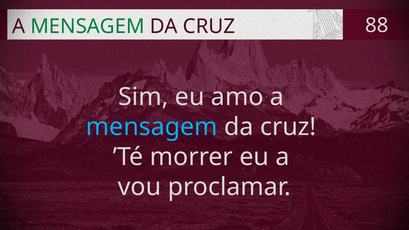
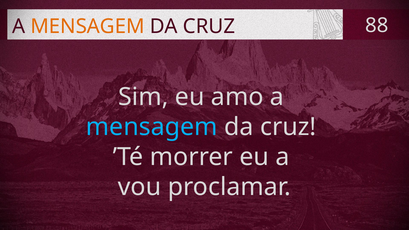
MENSAGEM colour: green -> orange (88, 27)
